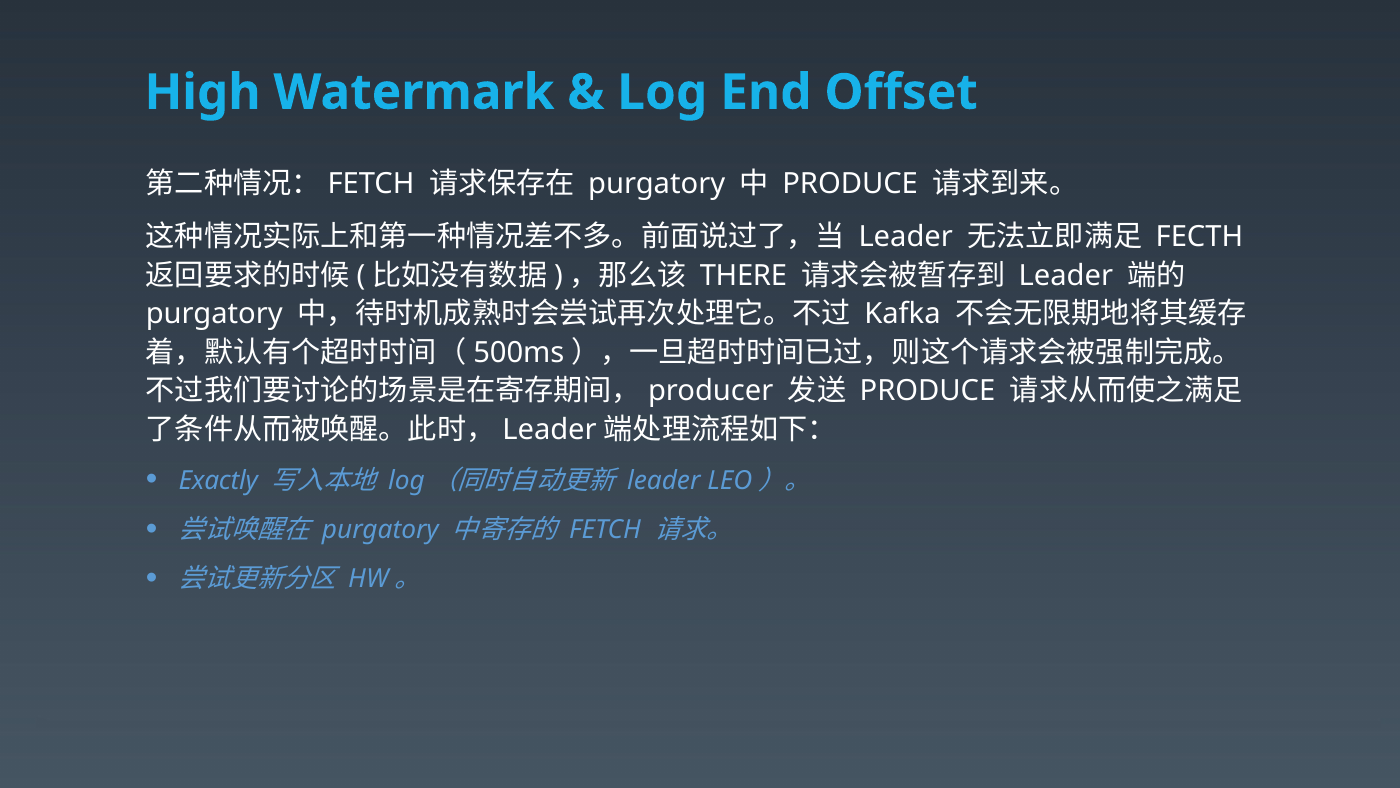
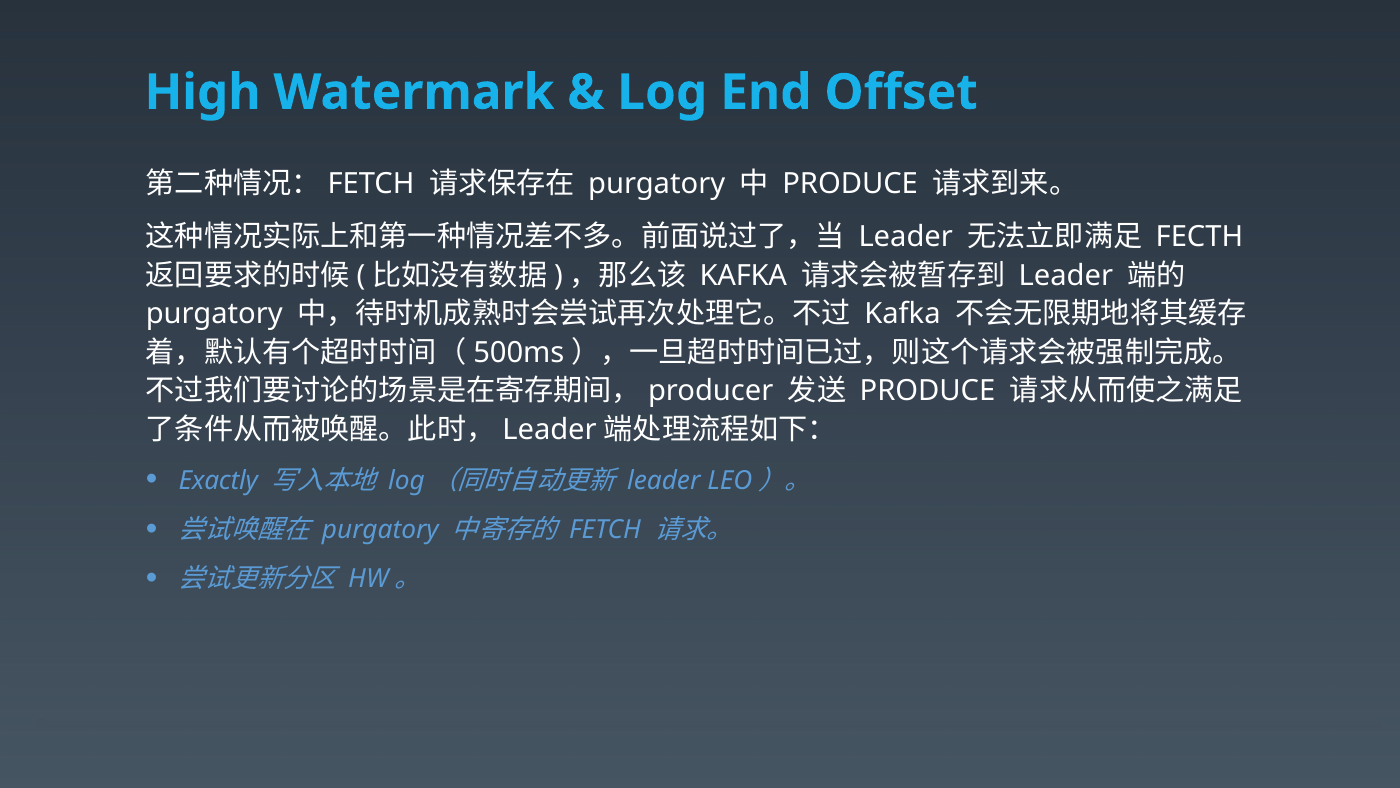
THERE: THERE -> KAFKA (743, 275)
